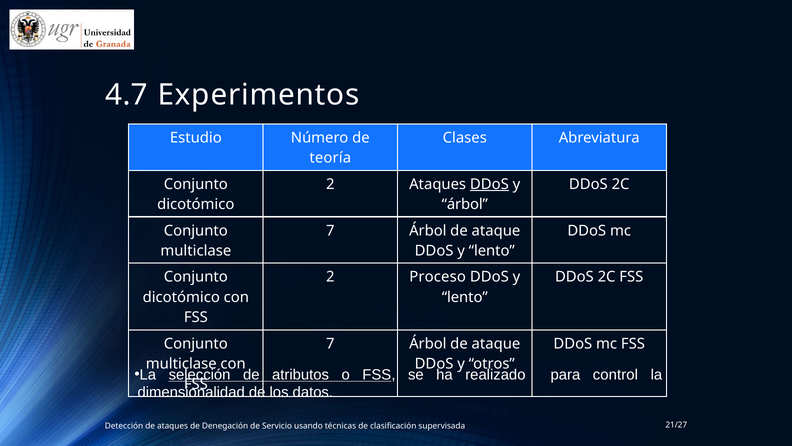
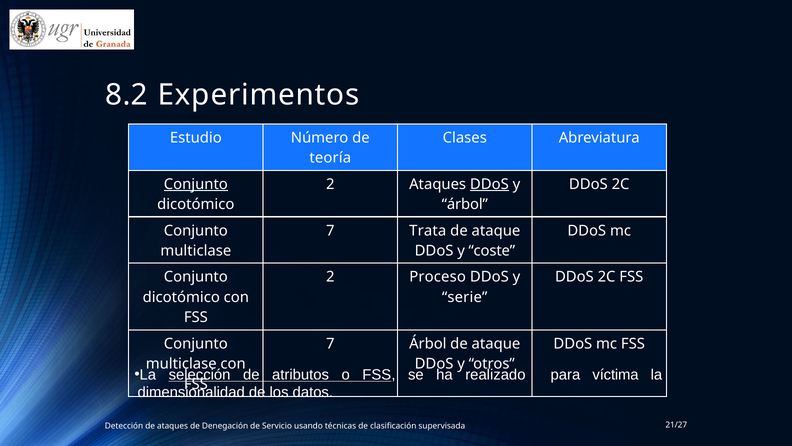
4.7: 4.7 -> 8.2 (126, 95)
Conjunto underline: none -> present (196, 184)
Árbol: Árbol -> Trata (428, 230)
lento: lento -> coste (492, 251)
lento: lento -> serie (465, 297)
control: control -> víctima (616, 374)
